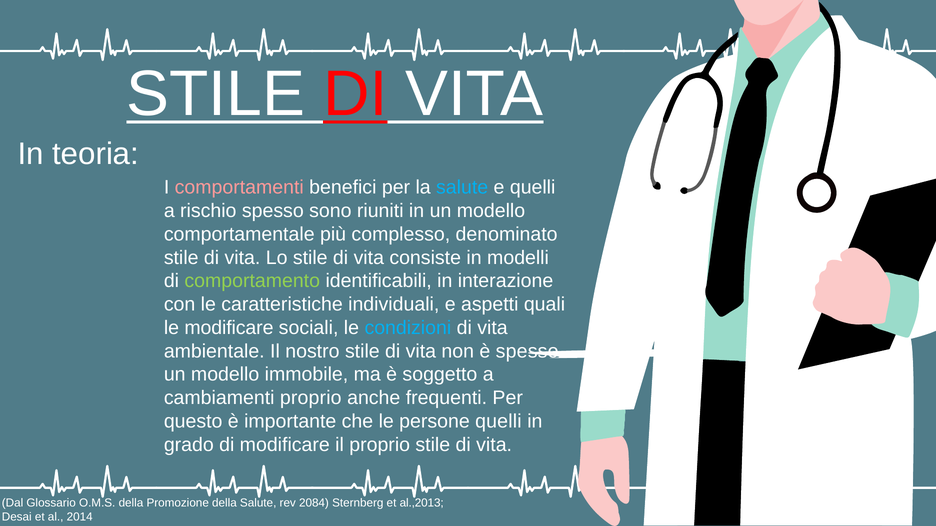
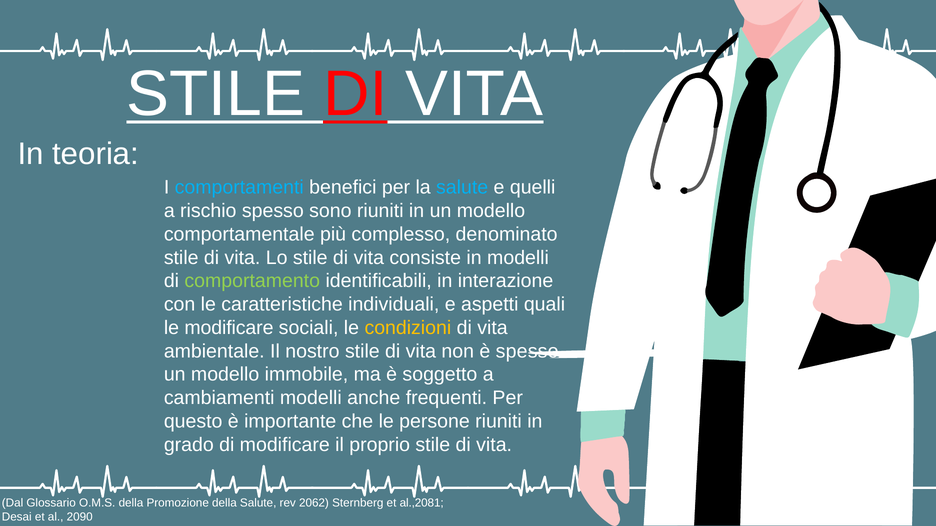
comportamenti colour: pink -> light blue (239, 188)
condizioni colour: light blue -> yellow (408, 328)
cambiamenti proprio: proprio -> modelli (311, 398)
persone quelli: quelli -> riuniti (498, 422)
2084: 2084 -> 2062 (314, 503)
al.,2013: al.,2013 -> al.,2081 (422, 503)
2014: 2014 -> 2090 (80, 517)
